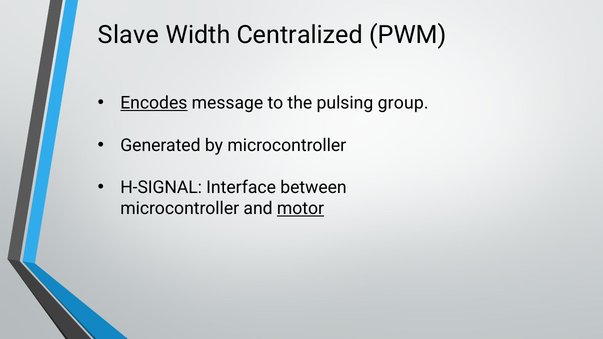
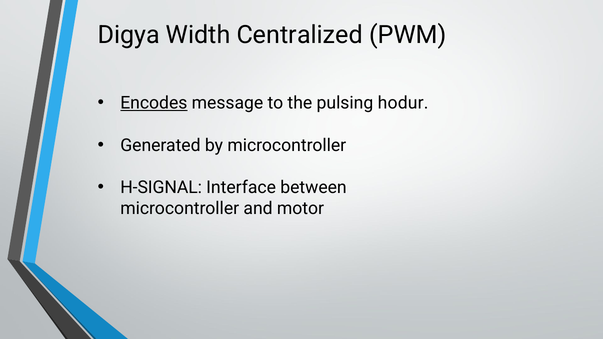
Slave: Slave -> Digya (129, 35)
group: group -> hodur (403, 103)
motor underline: present -> none (300, 209)
